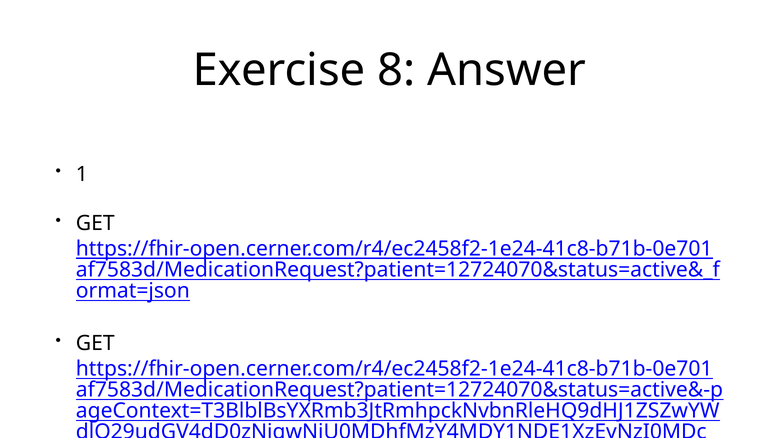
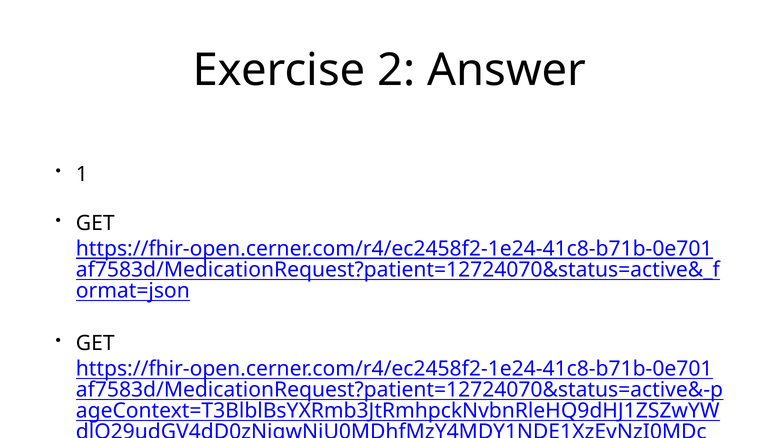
8: 8 -> 2 (396, 70)
